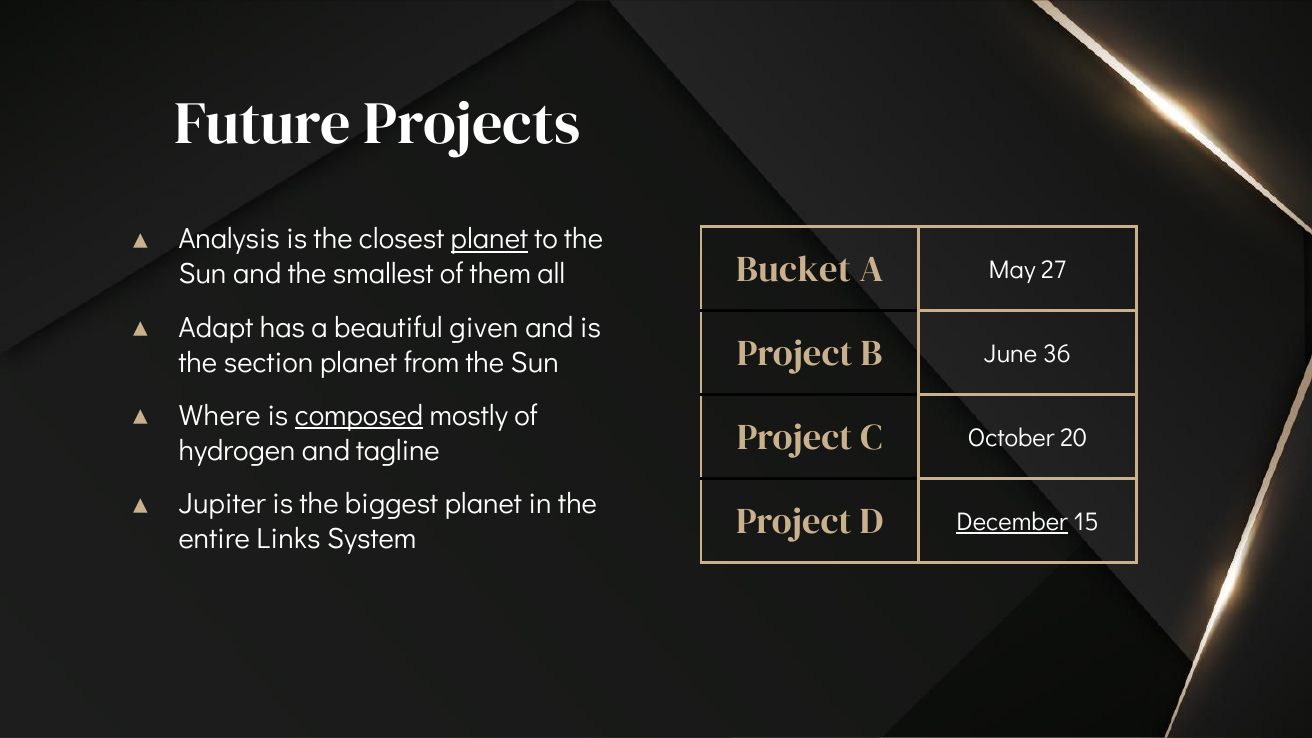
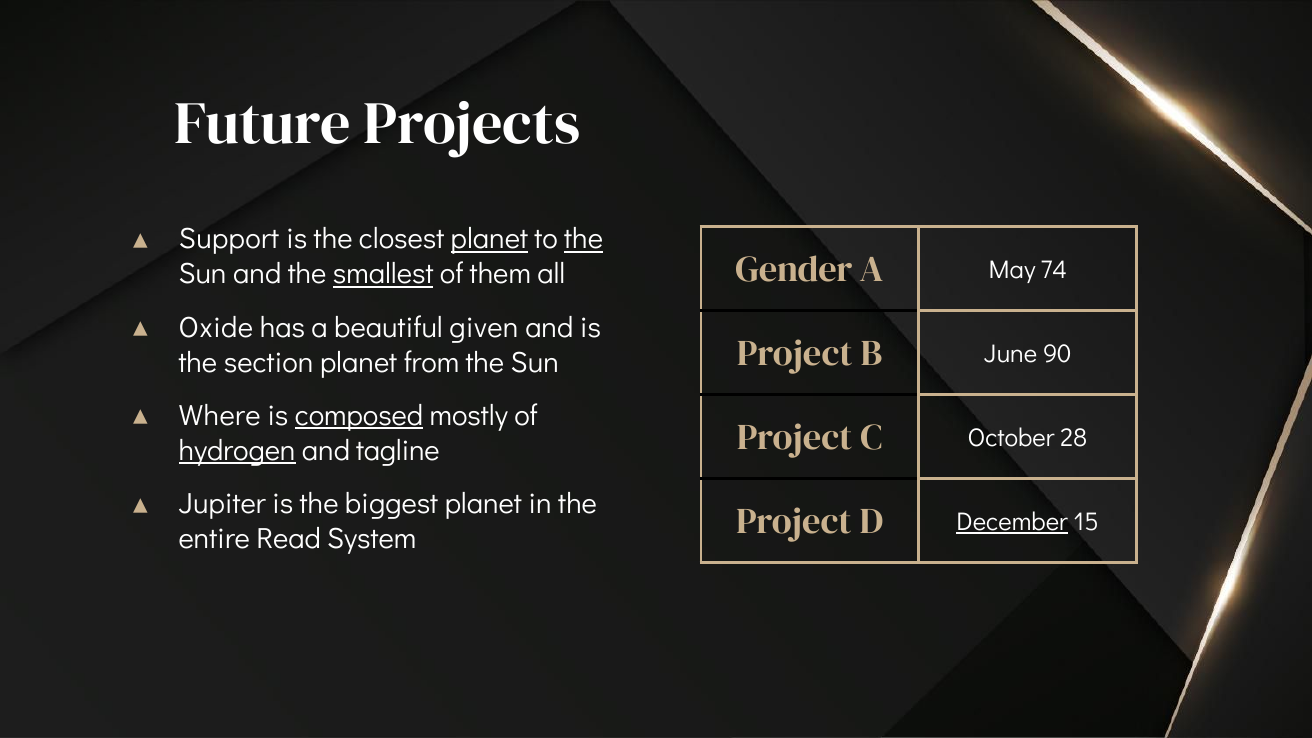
Analysis: Analysis -> Support (229, 239)
the underline: none -> present (584, 239)
Bucket: Bucket -> Gender (794, 269)
27: 27 -> 74 (1054, 270)
smallest underline: none -> present (383, 274)
Adapt: Adapt -> Oxide (216, 327)
36: 36 -> 90 (1057, 354)
20: 20 -> 28 (1074, 438)
hydrogen underline: none -> present (237, 451)
Links: Links -> Read (289, 539)
